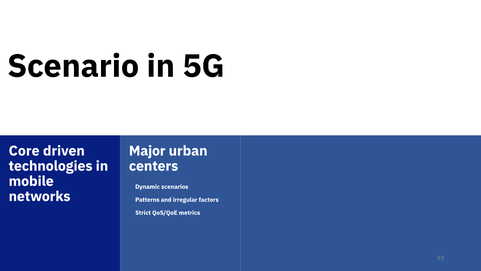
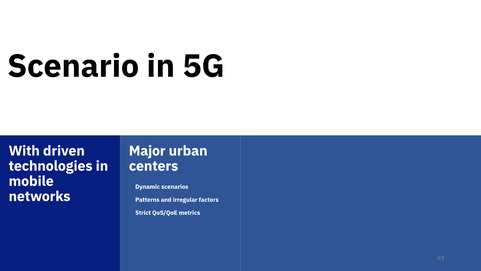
Core: Core -> With (24, 151)
